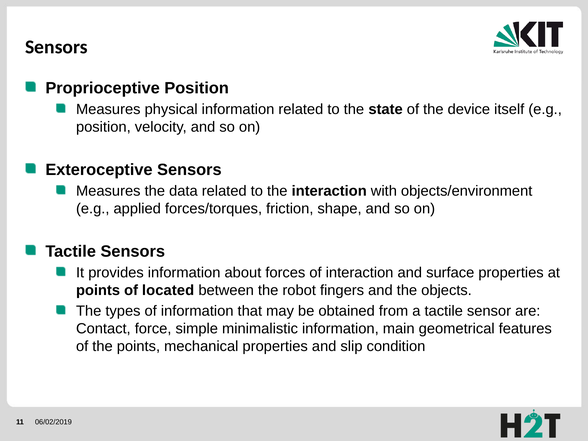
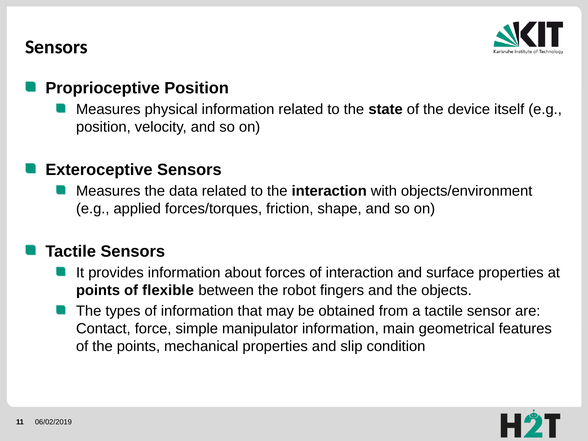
located: located -> flexible (168, 290)
minimalistic: minimalistic -> manipulator (260, 329)
